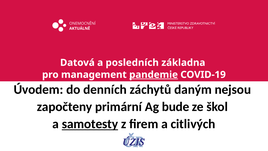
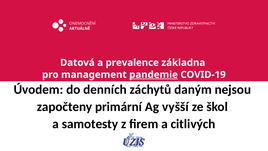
posledních: posledních -> prevalence (132, 63)
bude: bude -> vyšší (175, 107)
samotesty underline: present -> none (90, 124)
